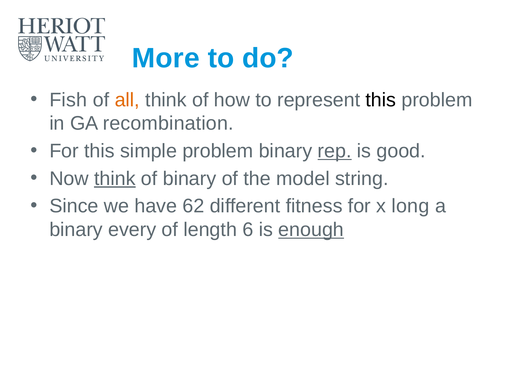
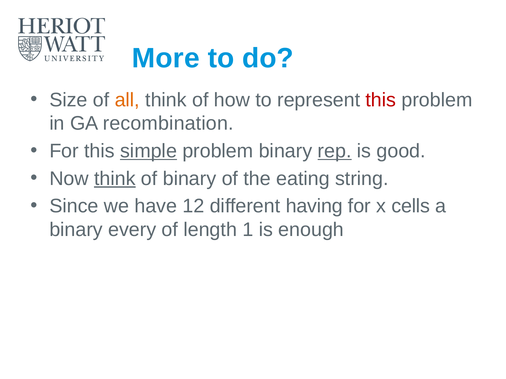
Fish: Fish -> Size (68, 100)
this colour: black -> red (381, 100)
simple underline: none -> present (149, 151)
model: model -> eating (303, 179)
62: 62 -> 12 (193, 206)
fitness: fitness -> having (314, 206)
long: long -> cells (411, 206)
6: 6 -> 1 (248, 230)
enough underline: present -> none (311, 230)
